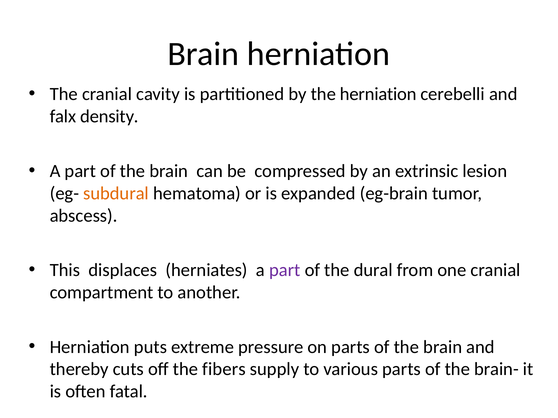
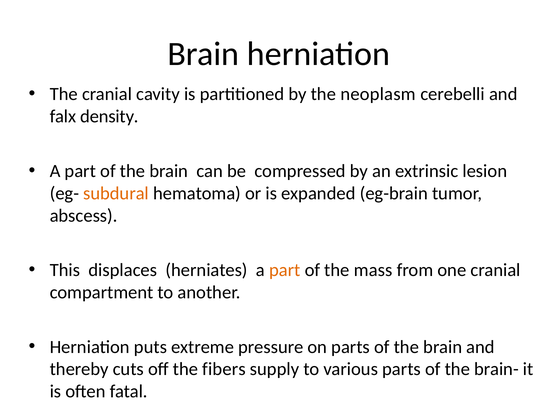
the herniation: herniation -> neoplasm (378, 94)
part colour: purple -> orange (285, 270)
dural: dural -> mass (373, 270)
